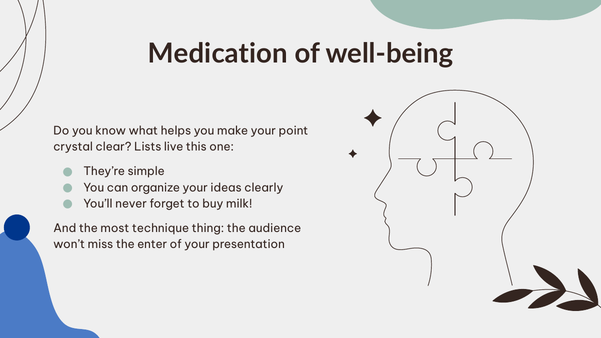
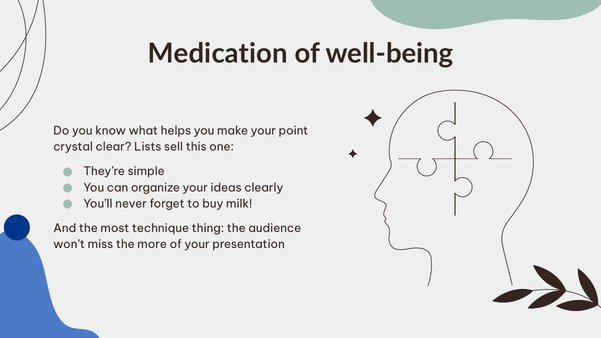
live: live -> sell (174, 147)
enter: enter -> more (152, 244)
